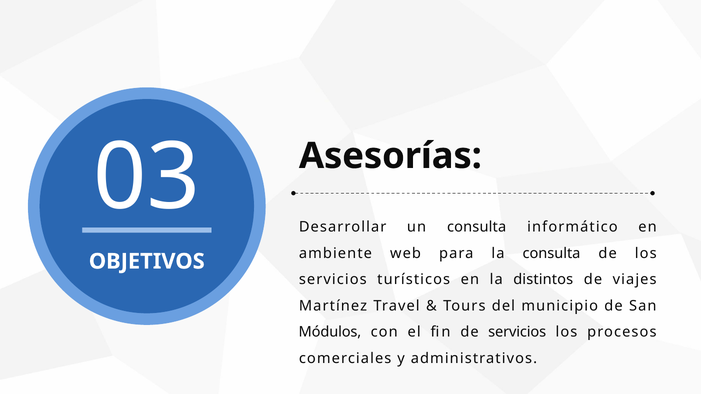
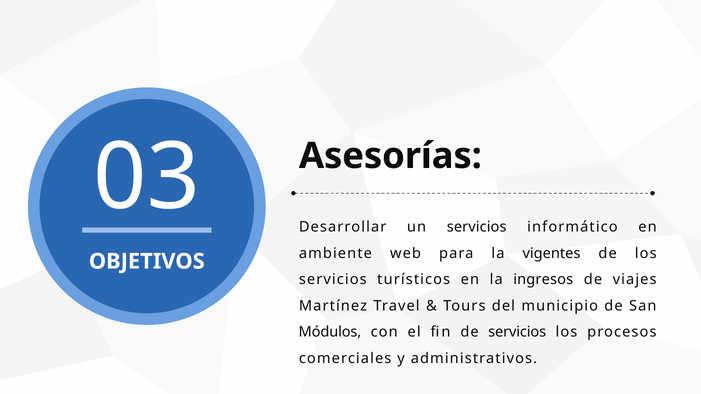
un consulta: consulta -> servicios (477, 227)
la consulta: consulta -> vigentes (552, 253)
distintos: distintos -> ingresos (543, 280)
